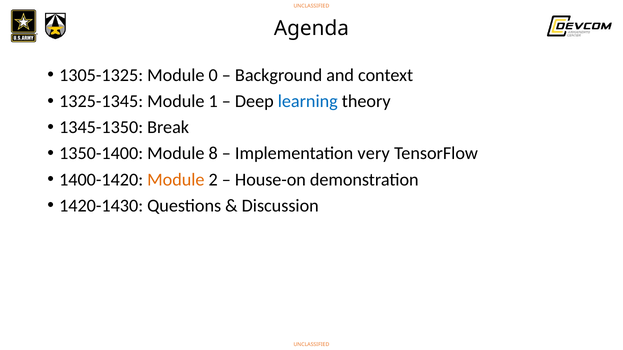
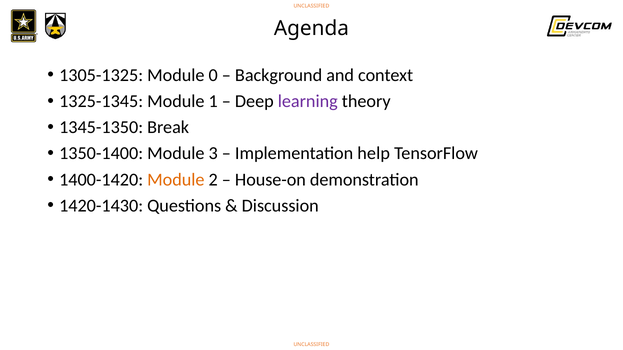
learning colour: blue -> purple (308, 101)
8: 8 -> 3 (213, 154)
very: very -> help (374, 154)
